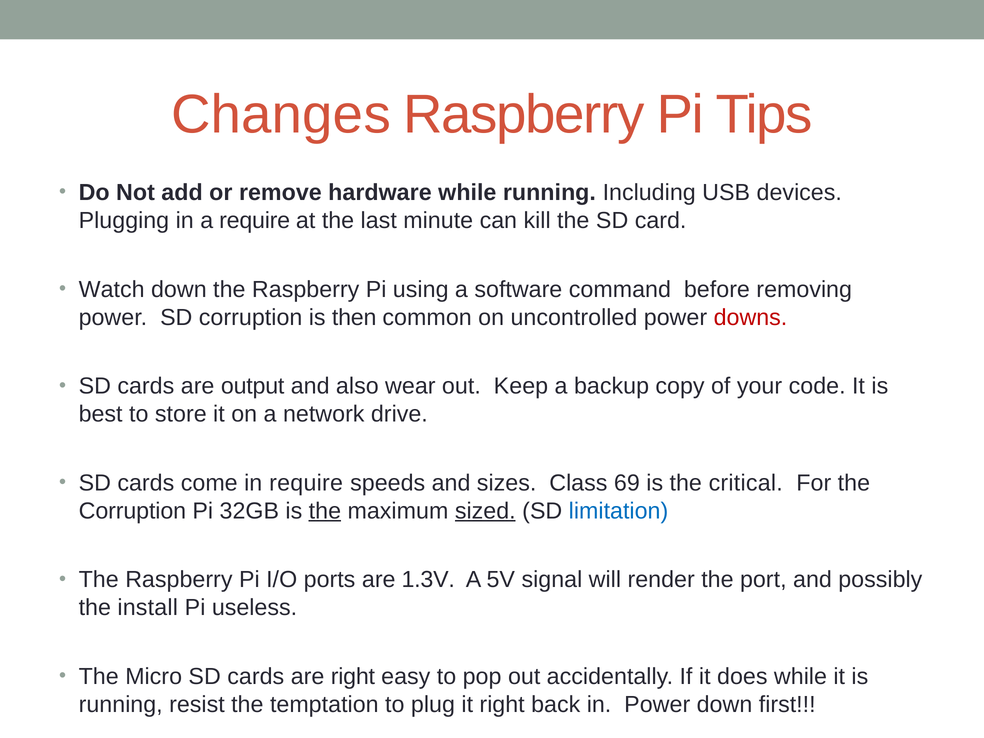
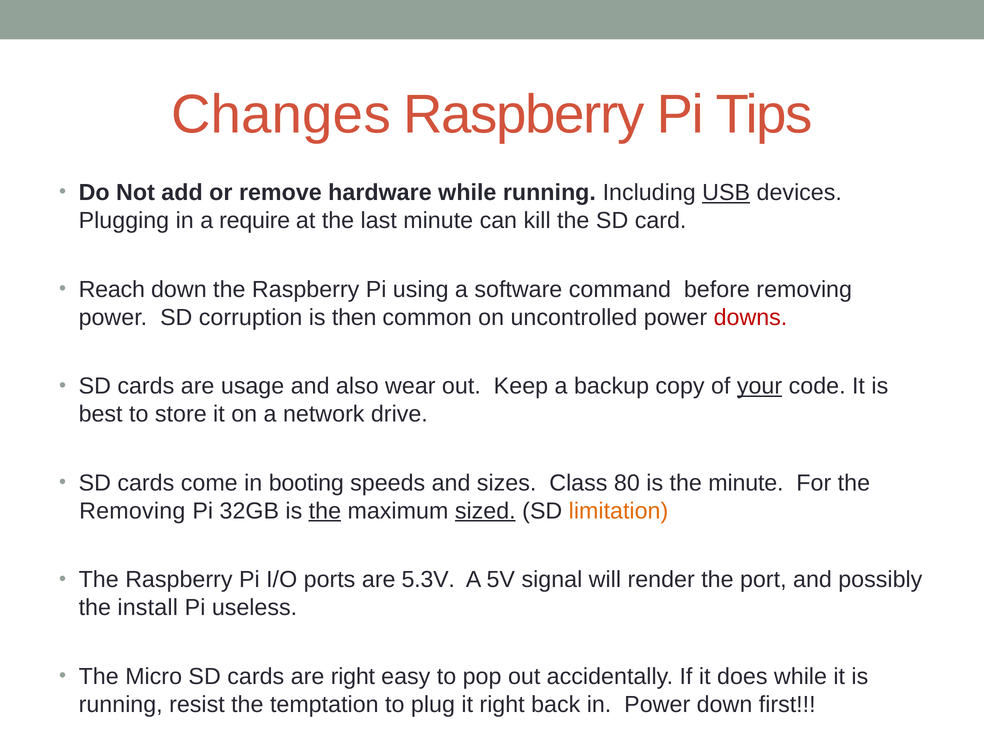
USB underline: none -> present (726, 193)
Watch: Watch -> Reach (112, 289)
output: output -> usage (253, 386)
your underline: none -> present (760, 386)
in require: require -> booting (306, 483)
69: 69 -> 80 (627, 483)
the critical: critical -> minute (746, 483)
Corruption: Corruption -> Removing (132, 511)
limitation colour: blue -> orange (619, 511)
1.3V: 1.3V -> 5.3V (428, 580)
